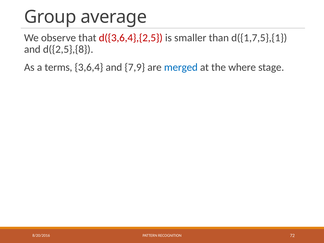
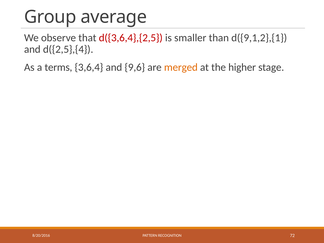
d({1,7,5},{1: d({1,7,5},{1 -> d({9,1,2},{1 (259, 38)
d({2,5},{8: d({2,5},{8 -> d({2,5},{4 (68, 49)
7,9: 7,9 -> 9,6 (135, 67)
merged colour: blue -> orange (181, 67)
where: where -> higher (242, 67)
